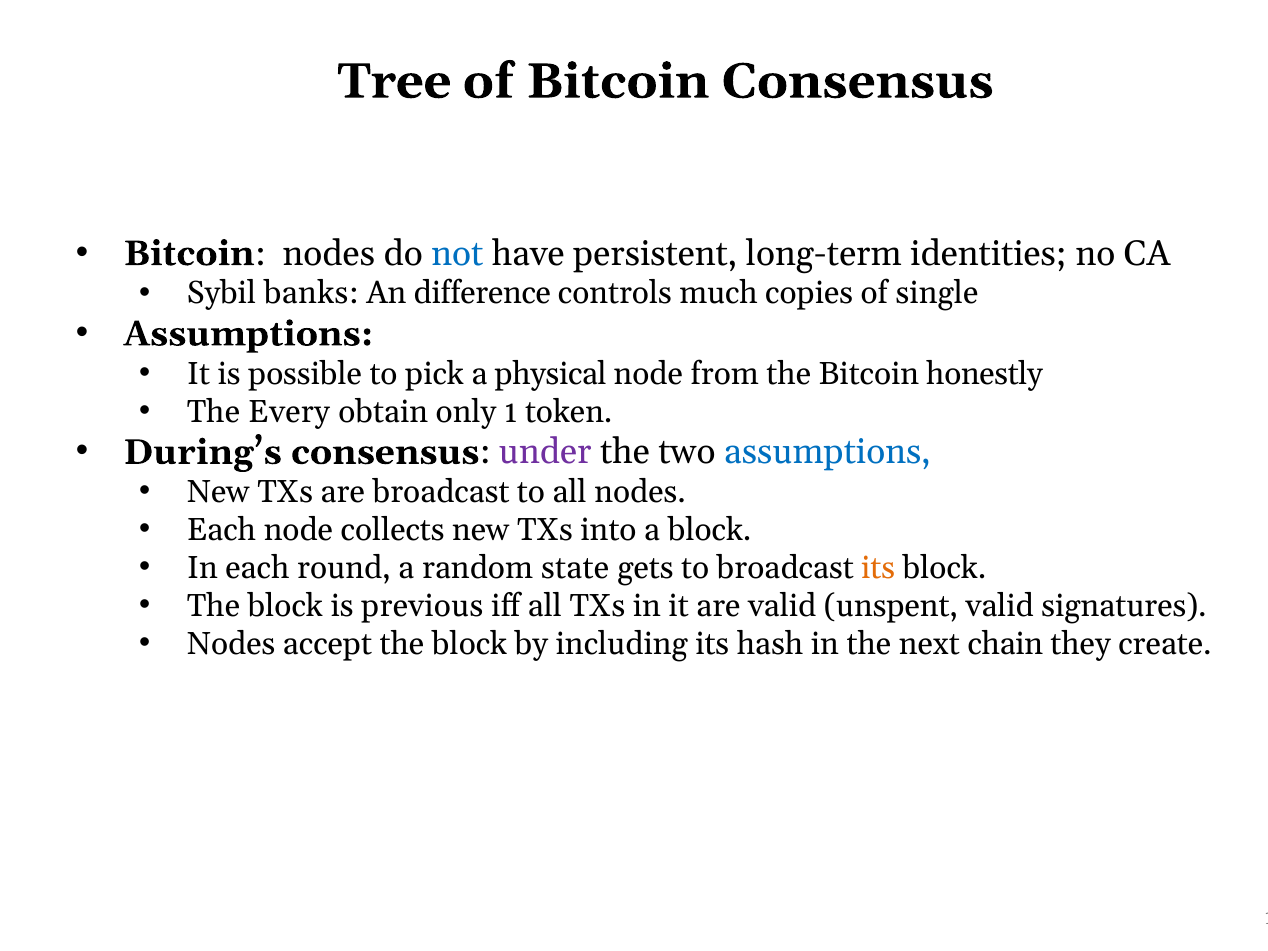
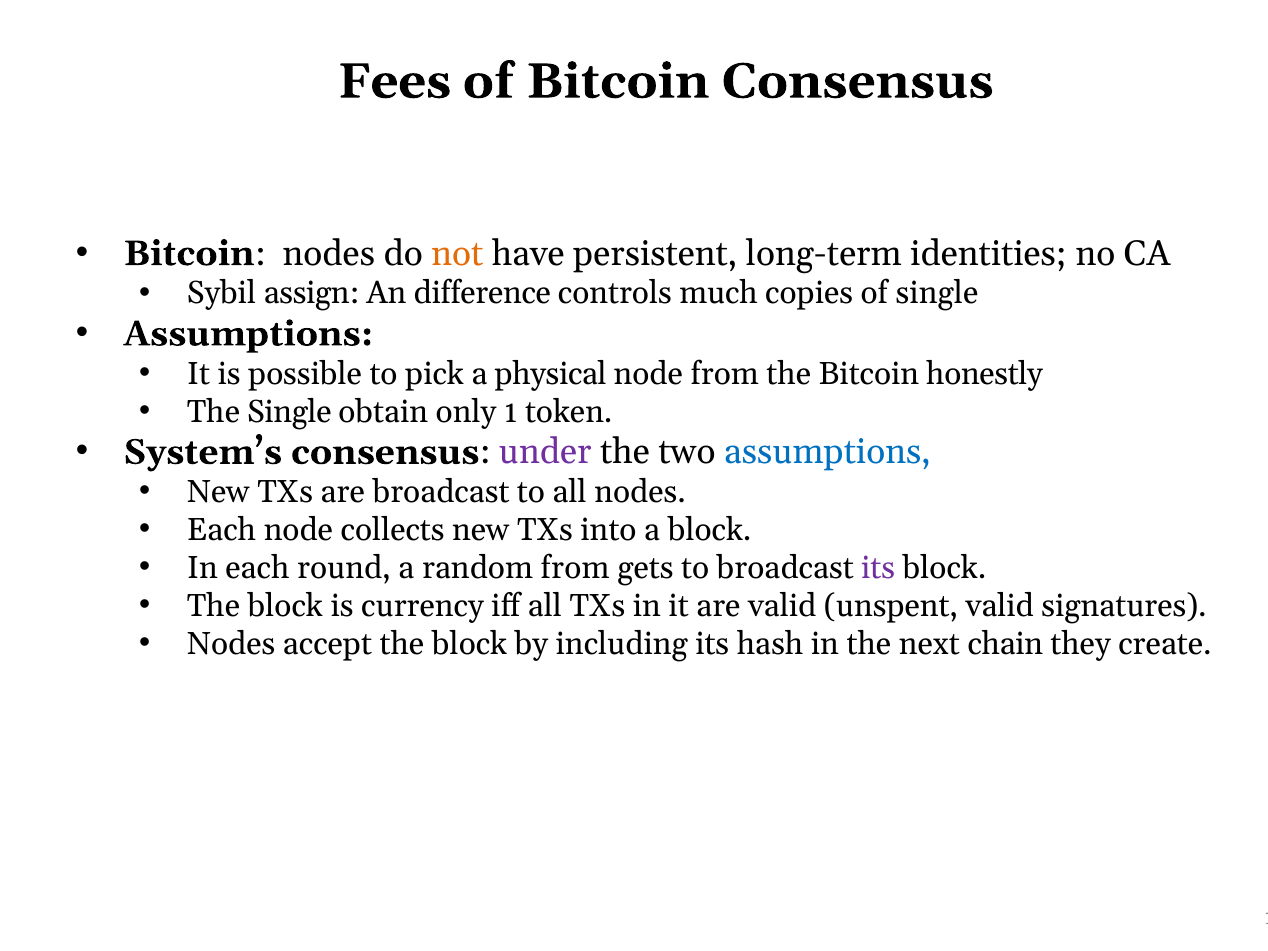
Tree: Tree -> Fees (394, 81)
not colour: blue -> orange (457, 253)
banks: banks -> assign (311, 293)
The Every: Every -> Single (289, 412)
During’s: During’s -> System’s (203, 452)
random state: state -> from (575, 568)
its colour: orange -> purple (878, 568)
previous: previous -> currency (422, 606)
